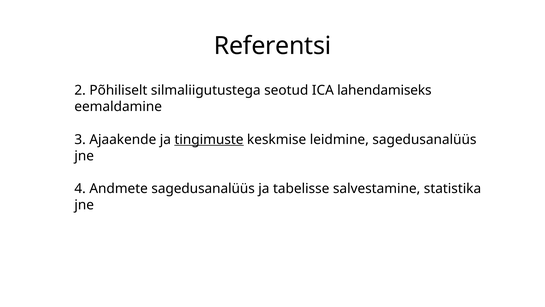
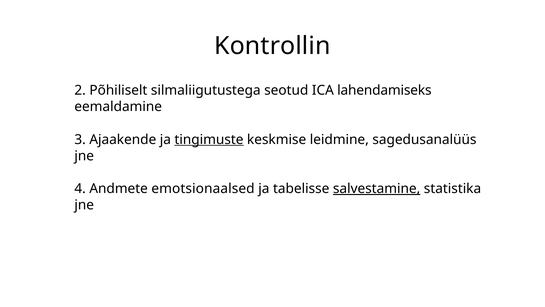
Referentsi: Referentsi -> Kontrollin (272, 46)
Andmete sagedusanalüüs: sagedusanalüüs -> emotsionaalsed (203, 188)
salvestamine underline: none -> present (377, 188)
